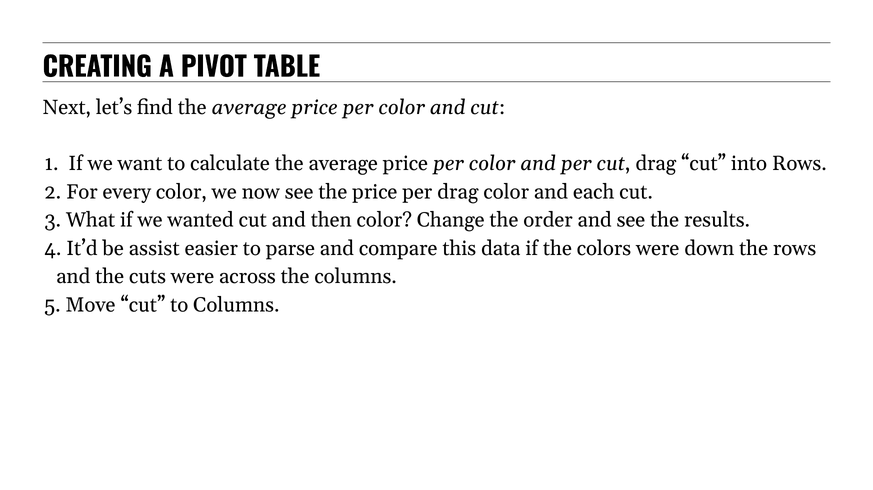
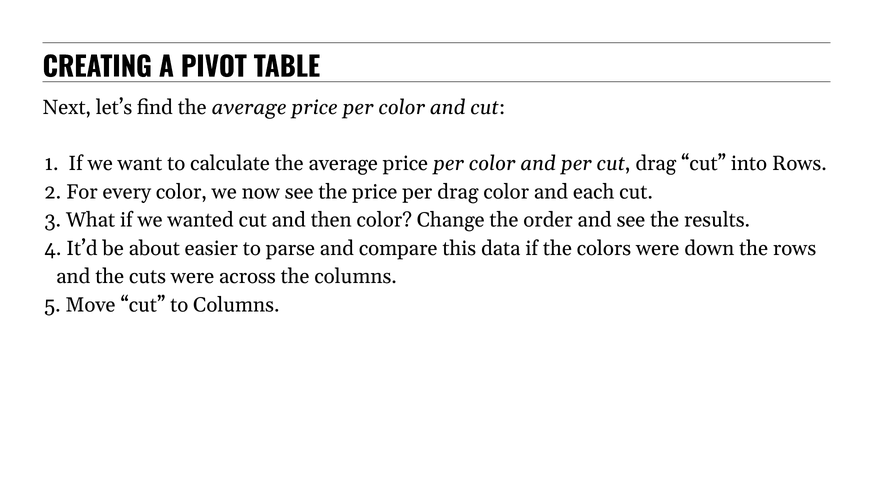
assist: assist -> about (154, 248)
